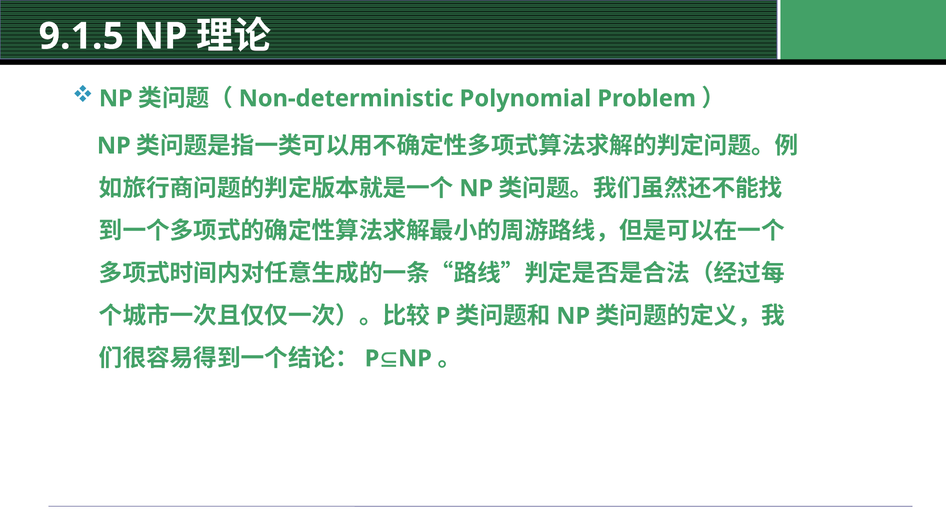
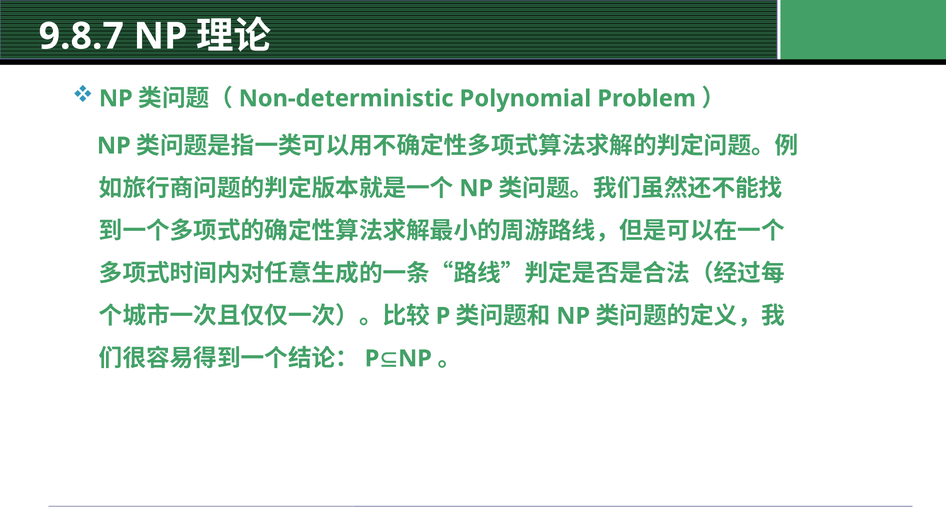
9.1.5: 9.1.5 -> 9.8.7 (81, 36)
